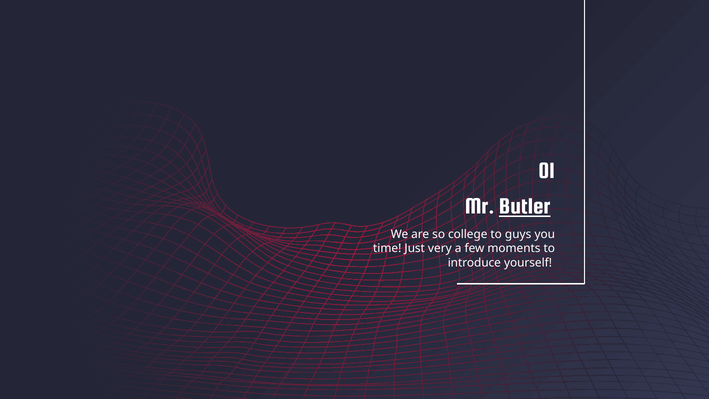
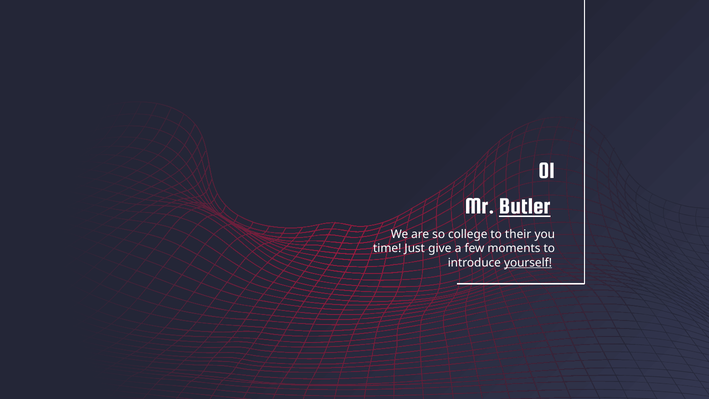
guys: guys -> their (518, 234)
very: very -> give (440, 248)
yourself underline: none -> present (528, 263)
